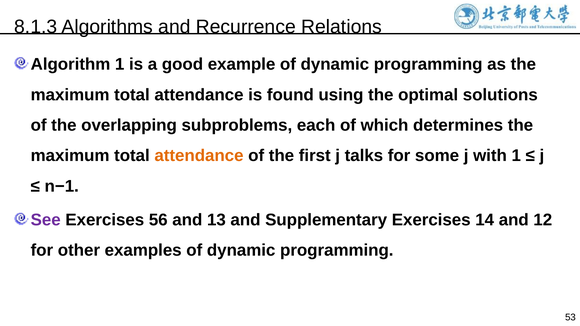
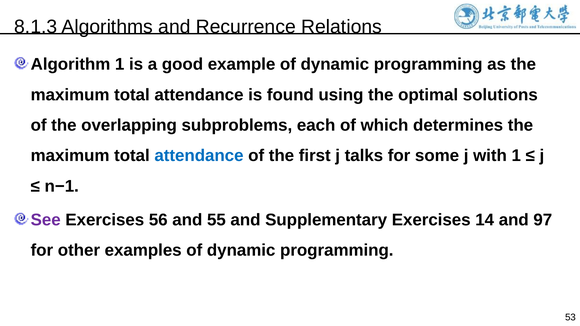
attendance colour: orange -> blue (199, 156)
13: 13 -> 55 (216, 220)
12: 12 -> 97 (543, 220)
